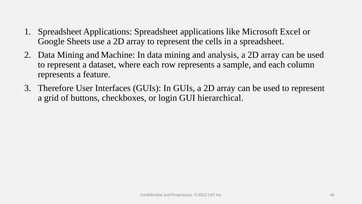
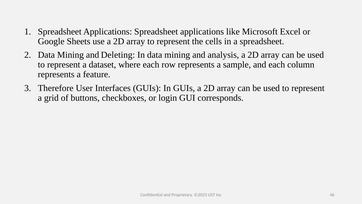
Machine: Machine -> Deleting (118, 55)
hierarchical: hierarchical -> corresponds (221, 98)
